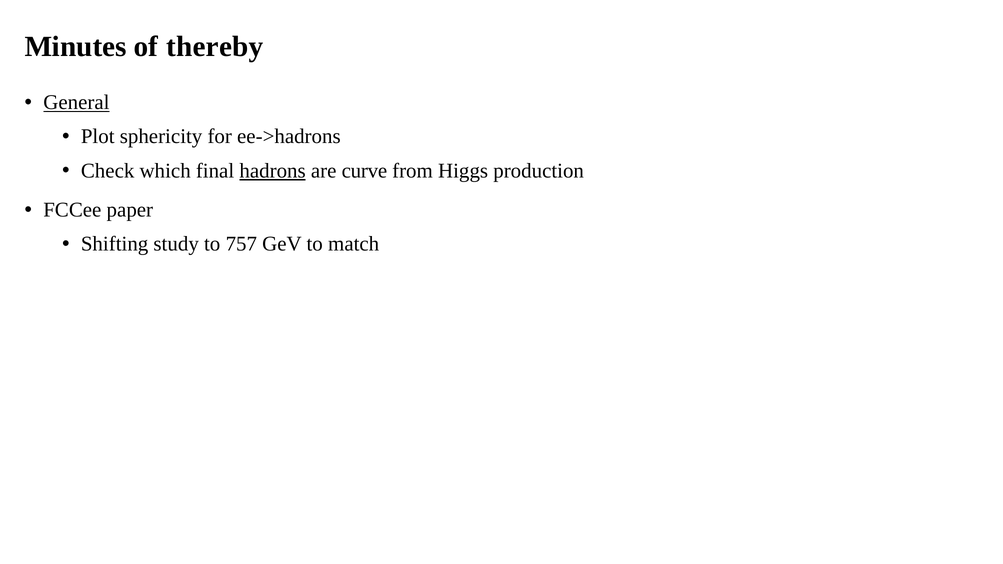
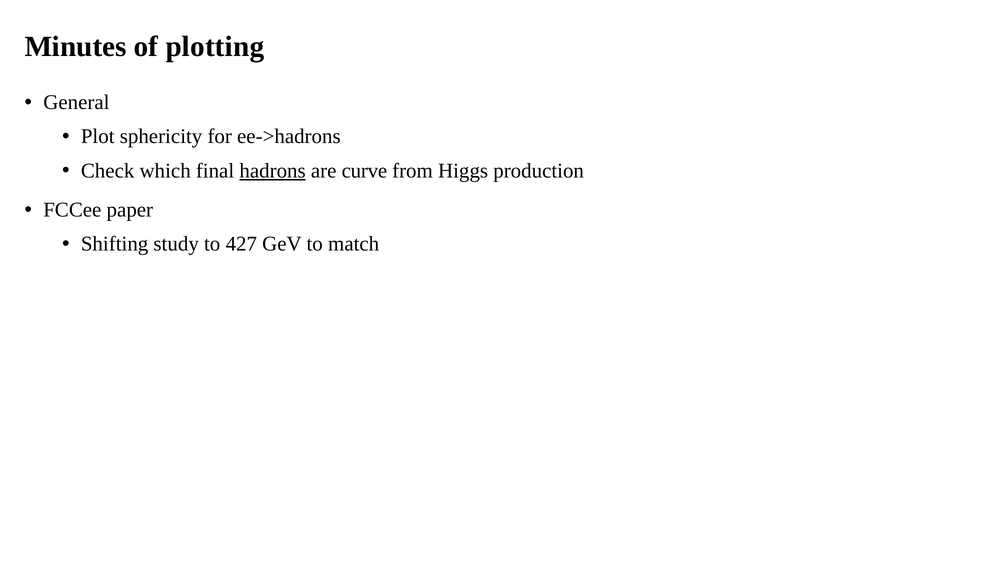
thereby: thereby -> plotting (215, 47)
General underline: present -> none (76, 103)
757: 757 -> 427 (241, 244)
